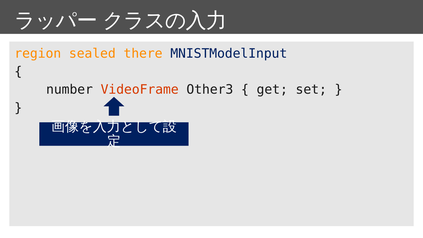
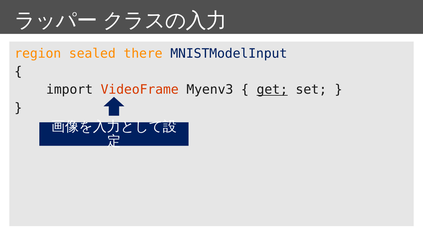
number: number -> import (70, 90)
Other3: Other3 -> Myenv3 (210, 90)
get underline: none -> present (272, 90)
